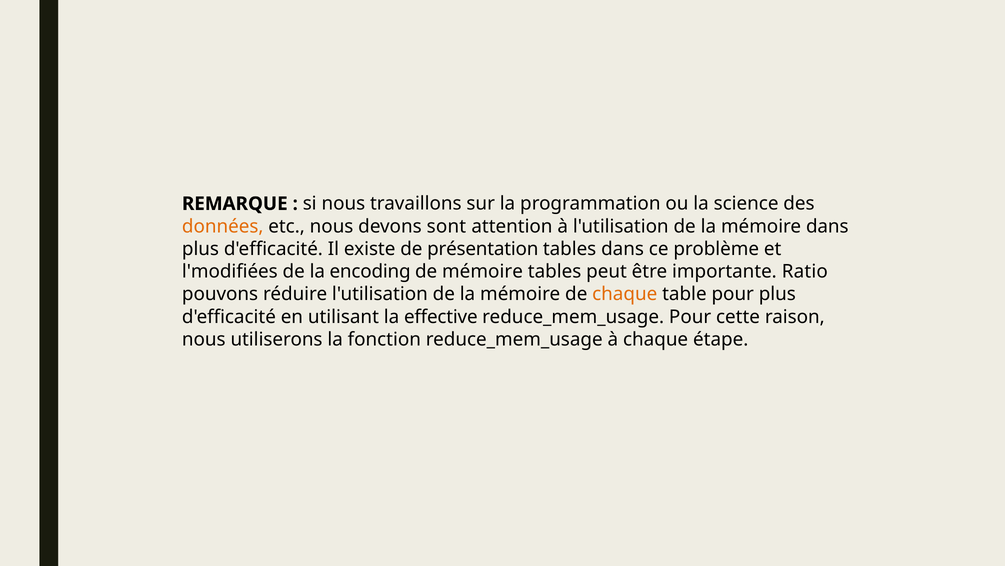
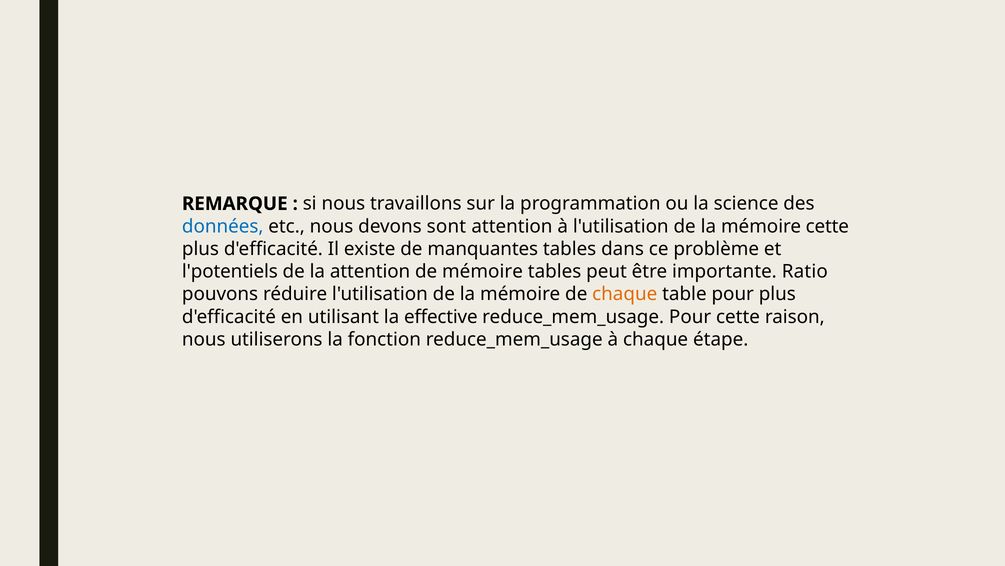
données colour: orange -> blue (223, 226)
mémoire dans: dans -> cette (827, 226)
présentation: présentation -> manquantes (483, 249)
l'modifiées: l'modifiées -> l'potentiels (230, 271)
la encoding: encoding -> attention (370, 271)
